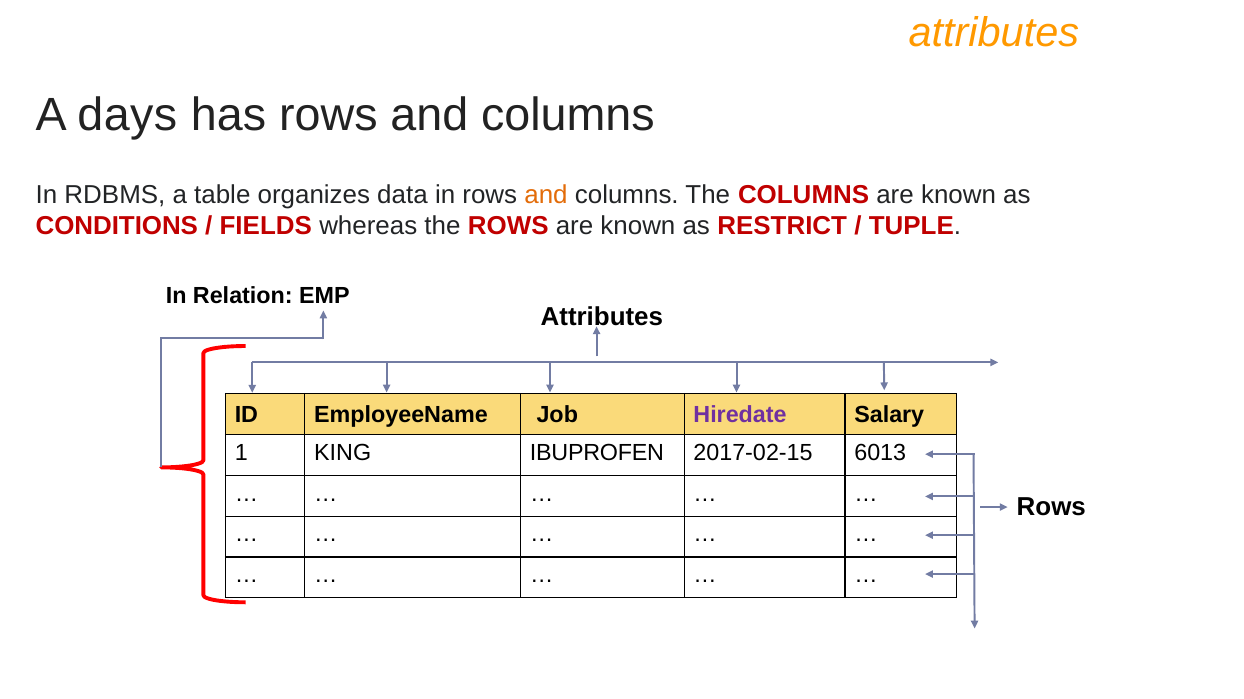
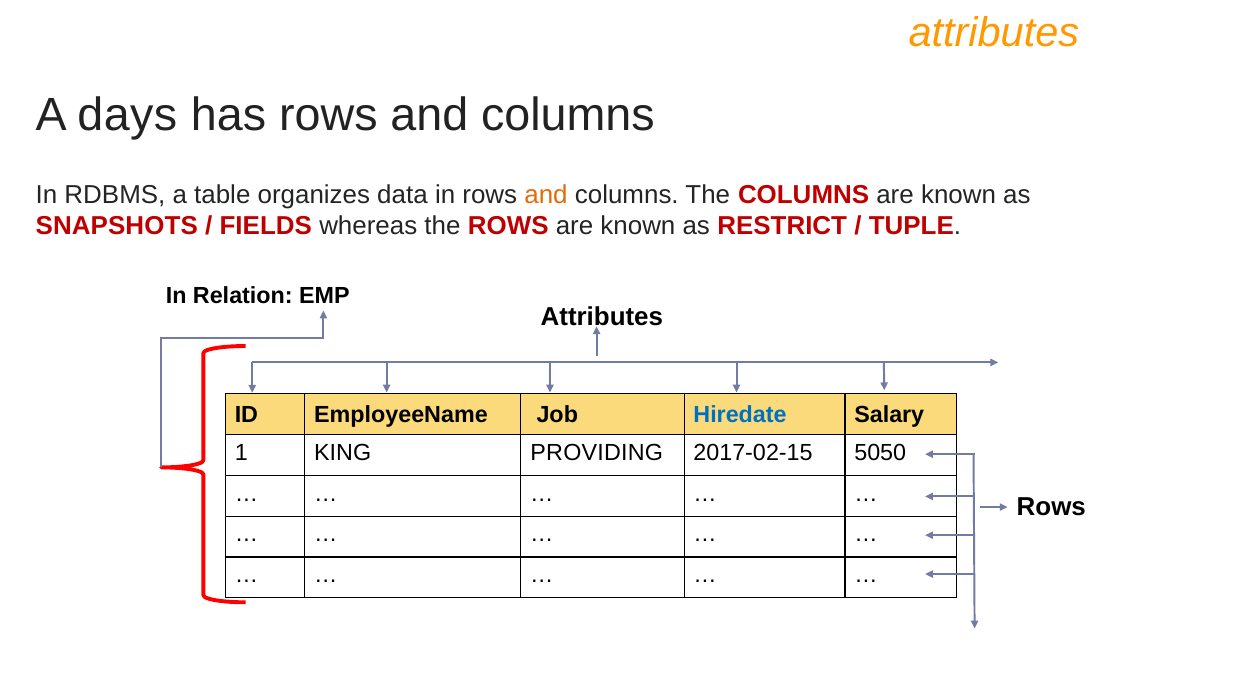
CONDITIONS: CONDITIONS -> SNAPSHOTS (117, 227)
Hiredate colour: purple -> blue (740, 415)
IBUPROFEN: IBUPROFEN -> PROVIDING (597, 453)
6013: 6013 -> 5050 (880, 453)
